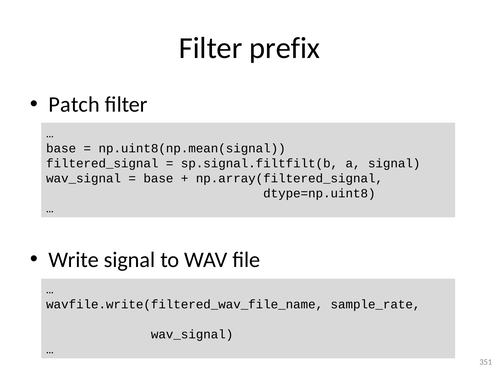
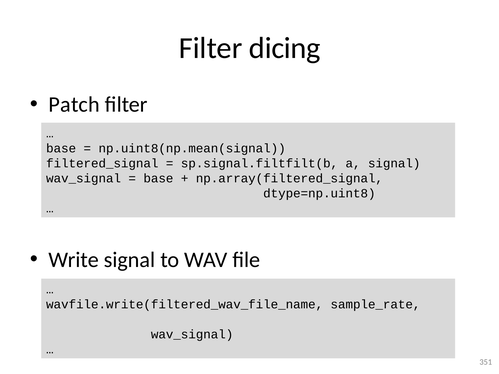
prefix: prefix -> dicing (285, 48)
